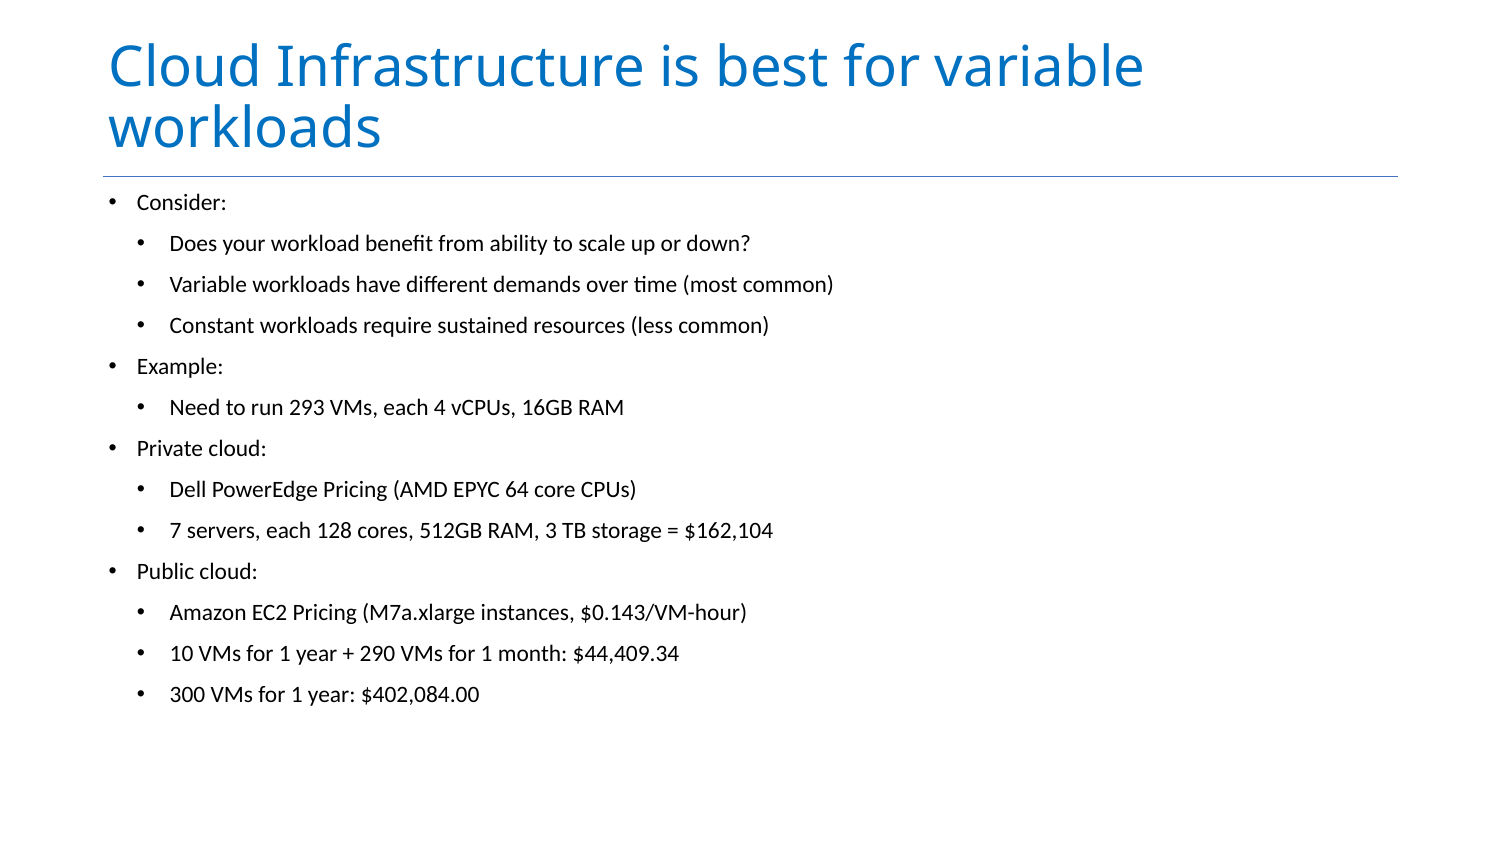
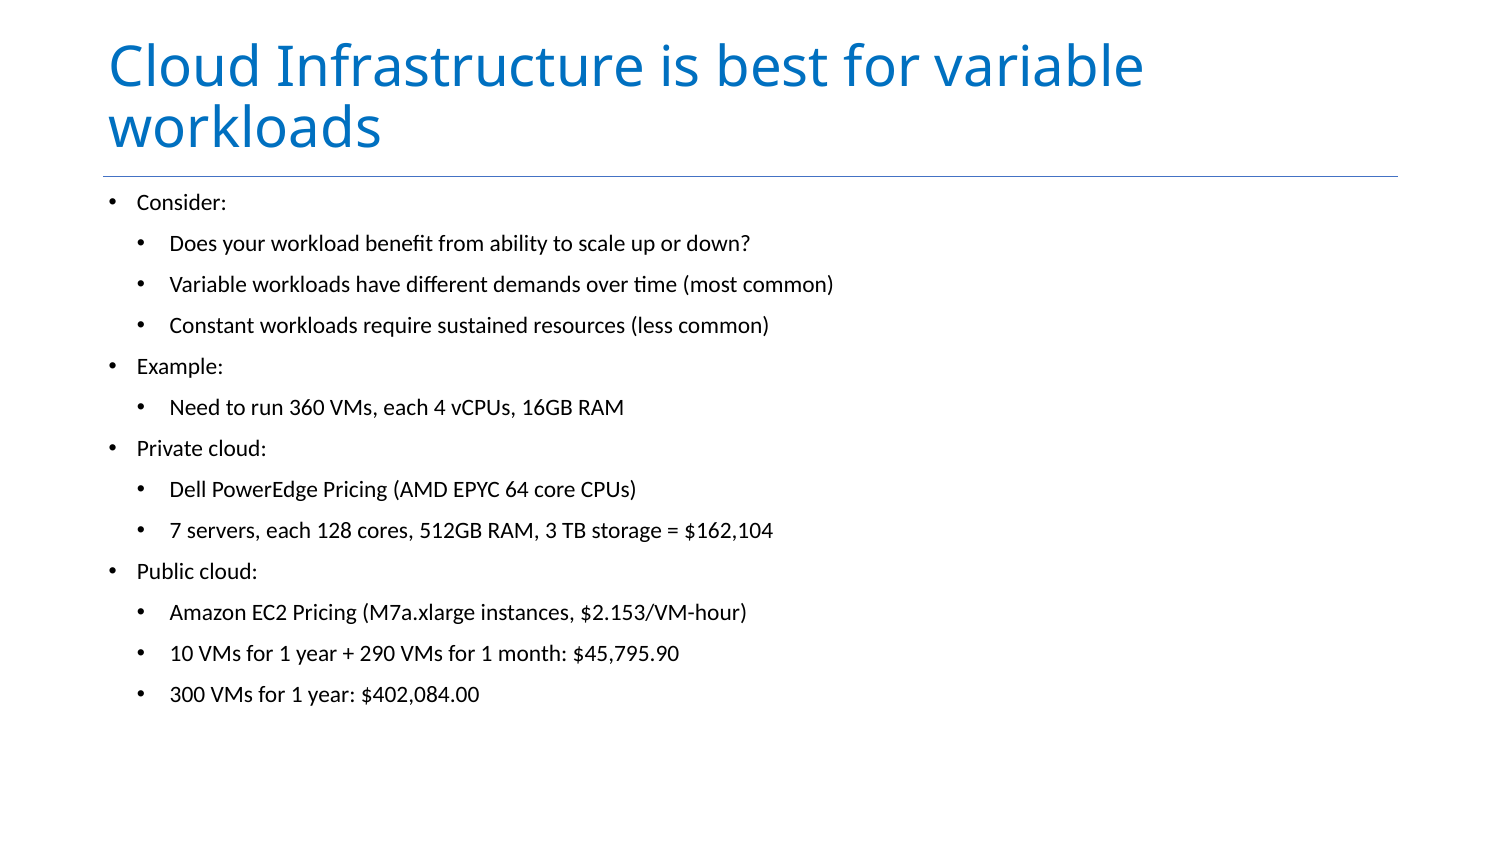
293: 293 -> 360 (307, 408)
$0.143/VM-hour: $0.143/VM-hour -> $2.153/VM-hour (664, 613)
$44,409.34: $44,409.34 -> $45,795.90 (626, 654)
